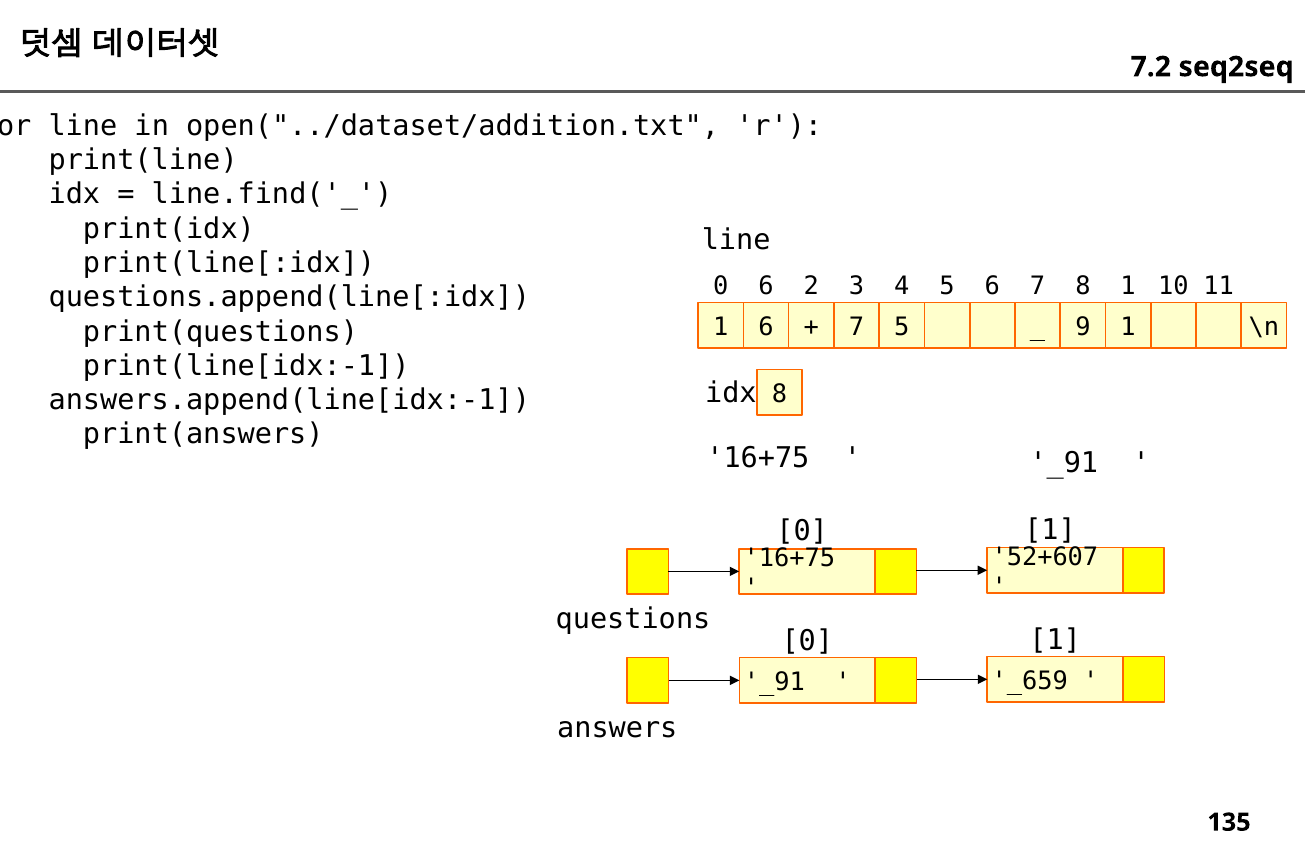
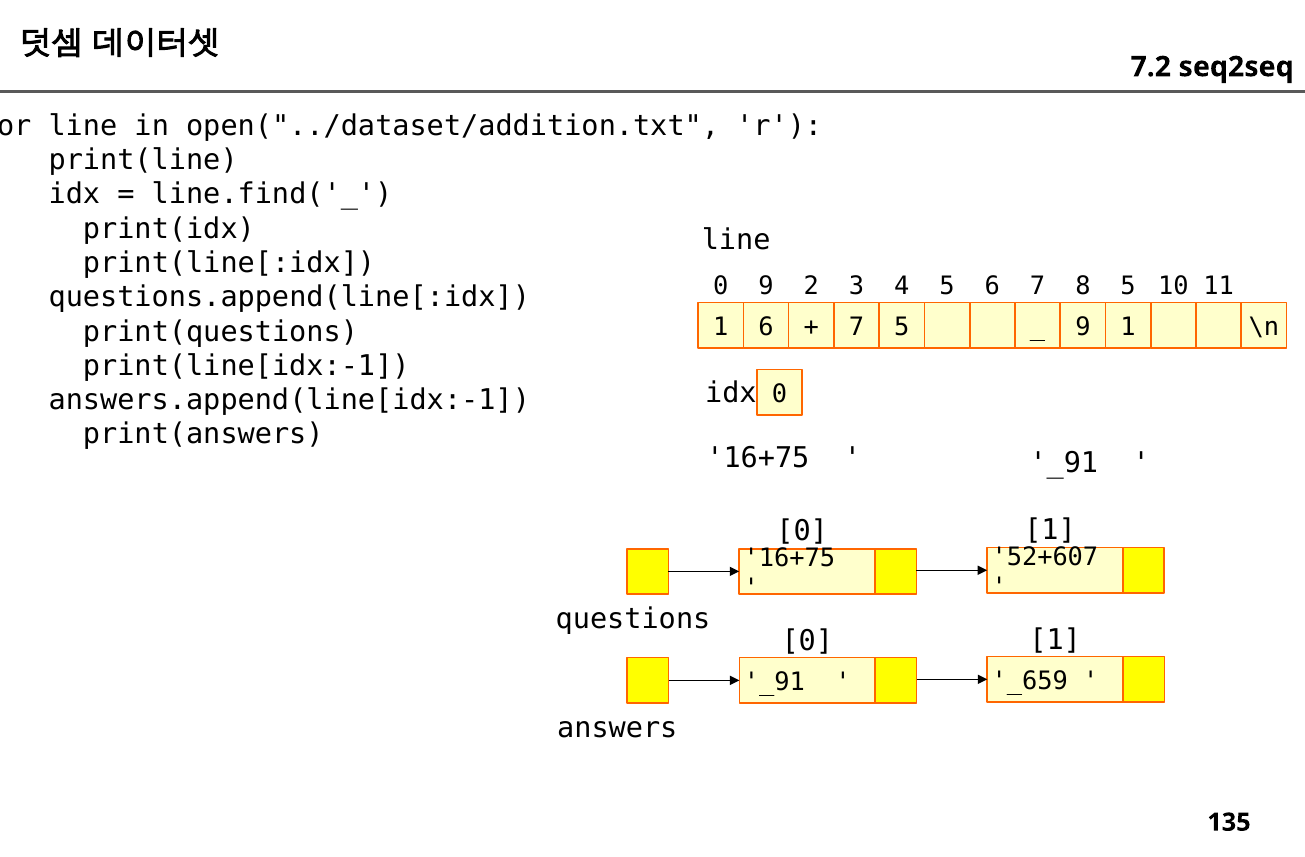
0 6: 6 -> 9 (766, 286)
8 1: 1 -> 5 (1128, 286)
idx 8: 8 -> 0 (779, 394)
